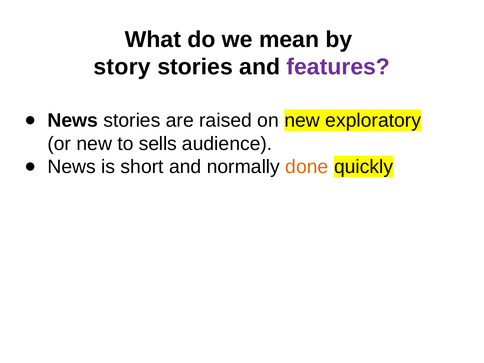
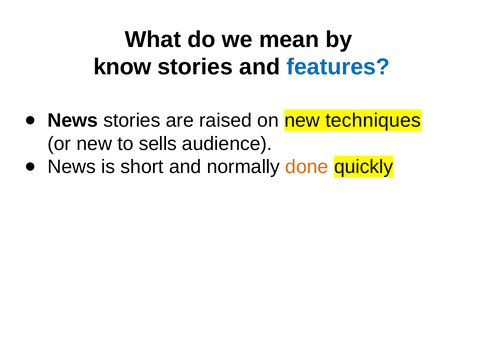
story: story -> know (122, 67)
features colour: purple -> blue (338, 67)
exploratory: exploratory -> techniques (373, 120)
